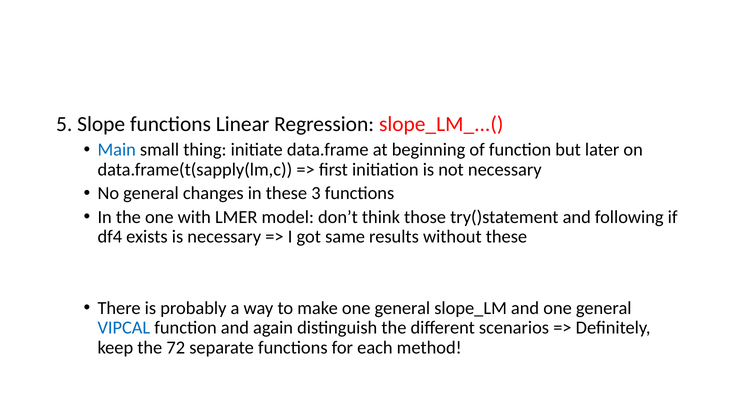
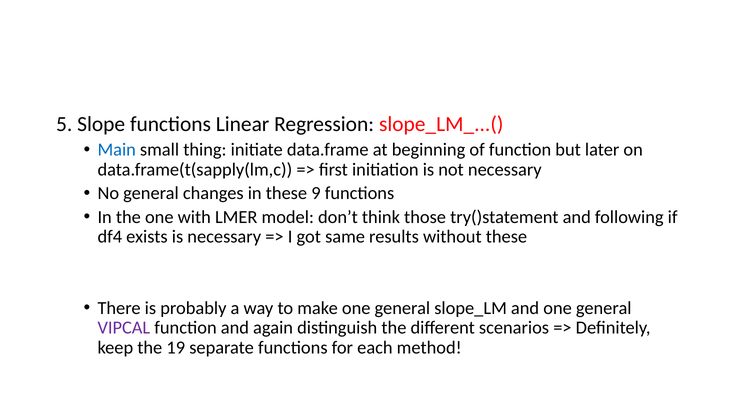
3: 3 -> 9 (316, 193)
VIPCAL colour: blue -> purple (124, 328)
72: 72 -> 19 (176, 348)
